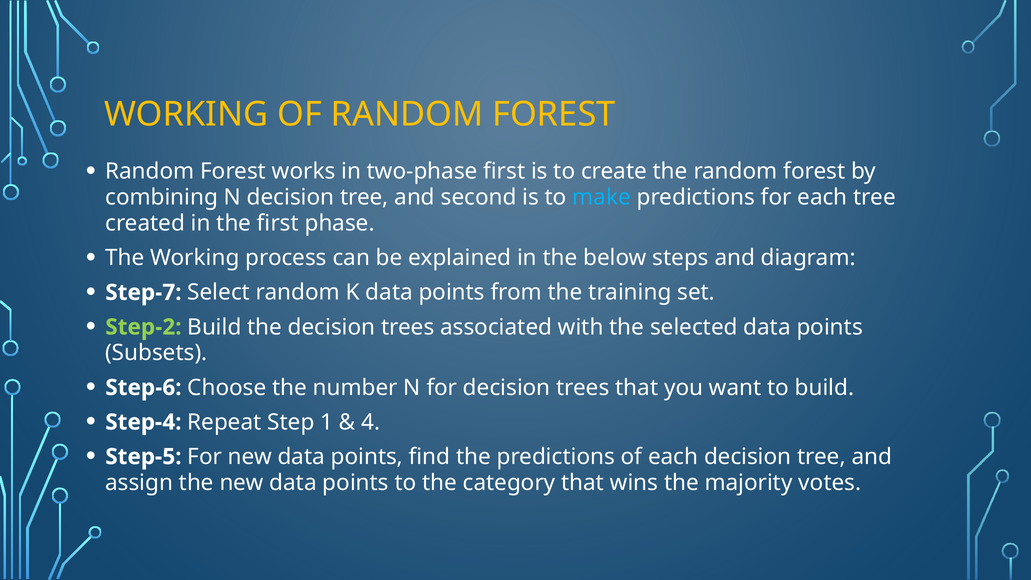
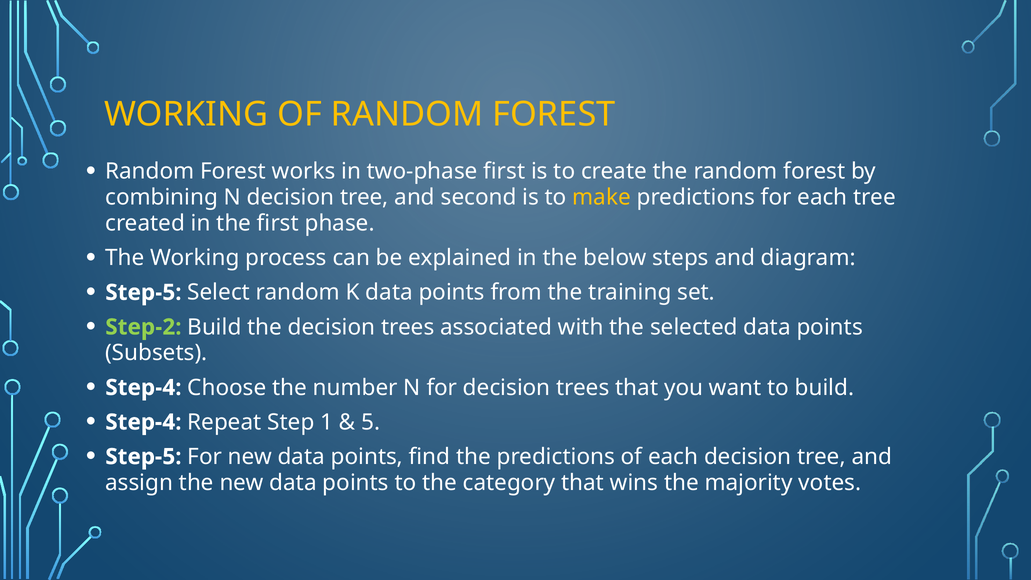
make colour: light blue -> yellow (602, 197)
Step-7: Step-7 -> Step-5 (143, 292)
Step-6: Step-6 -> Step-4 (143, 388)
4: 4 -> 5 (371, 422)
